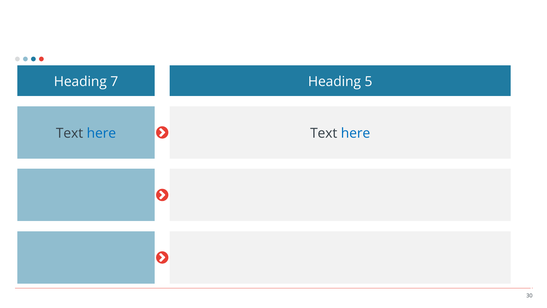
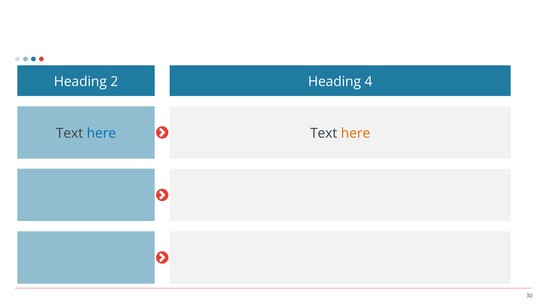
7: 7 -> 2 (114, 82)
5: 5 -> 4 (368, 82)
here colour: blue -> orange (356, 133)
